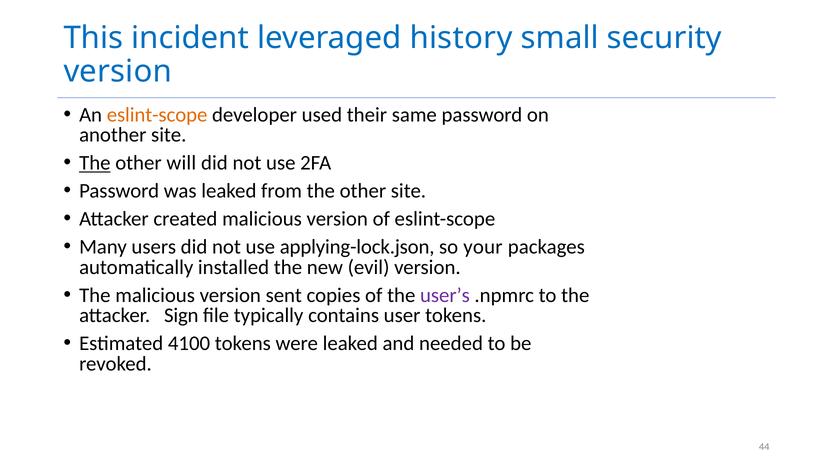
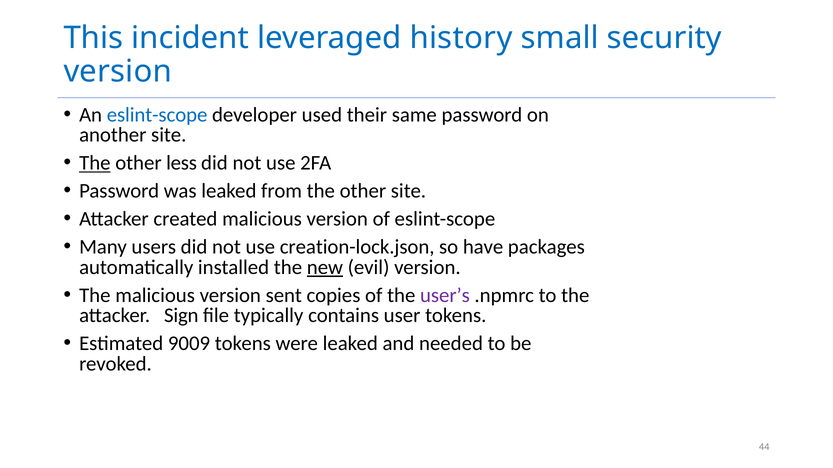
eslint-scope colour: orange -> blue (157, 115)
will: will -> less (182, 163)
applying-lock.json: applying-lock.json -> creation-lock.json (357, 247)
your: your -> have (483, 247)
new underline: none -> present (325, 268)
4100: 4100 -> 9009 (189, 344)
